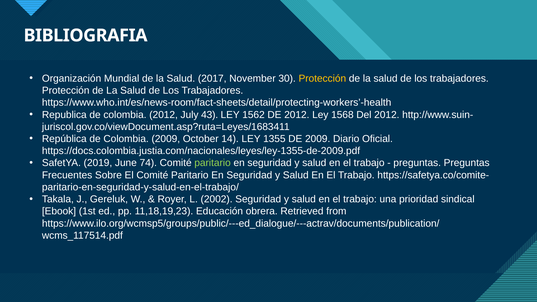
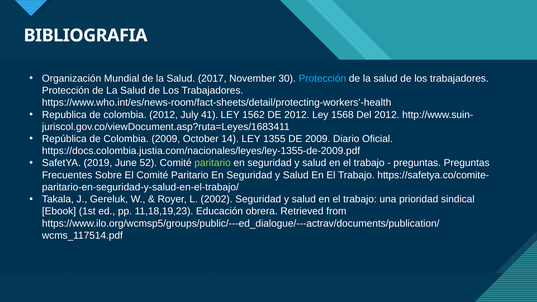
Protección colour: yellow -> light blue (322, 78)
43: 43 -> 41 (210, 115)
74: 74 -> 52 (148, 163)
